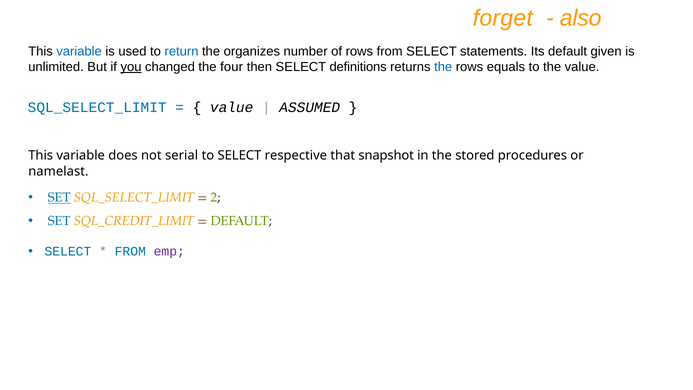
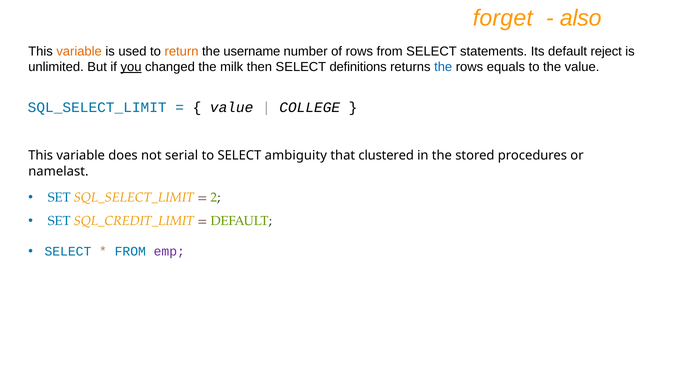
variable colour: blue -> orange (79, 51)
return colour: blue -> orange (182, 51)
organizes: organizes -> username (252, 51)
given: given -> reject (606, 51)
four: four -> milk (232, 67)
ASSUMED: ASSUMED -> COLLEGE (310, 107)
respective: respective -> ambiguity (296, 156)
snapshot: snapshot -> clustered (386, 156)
SET underline: present -> none (59, 198)
